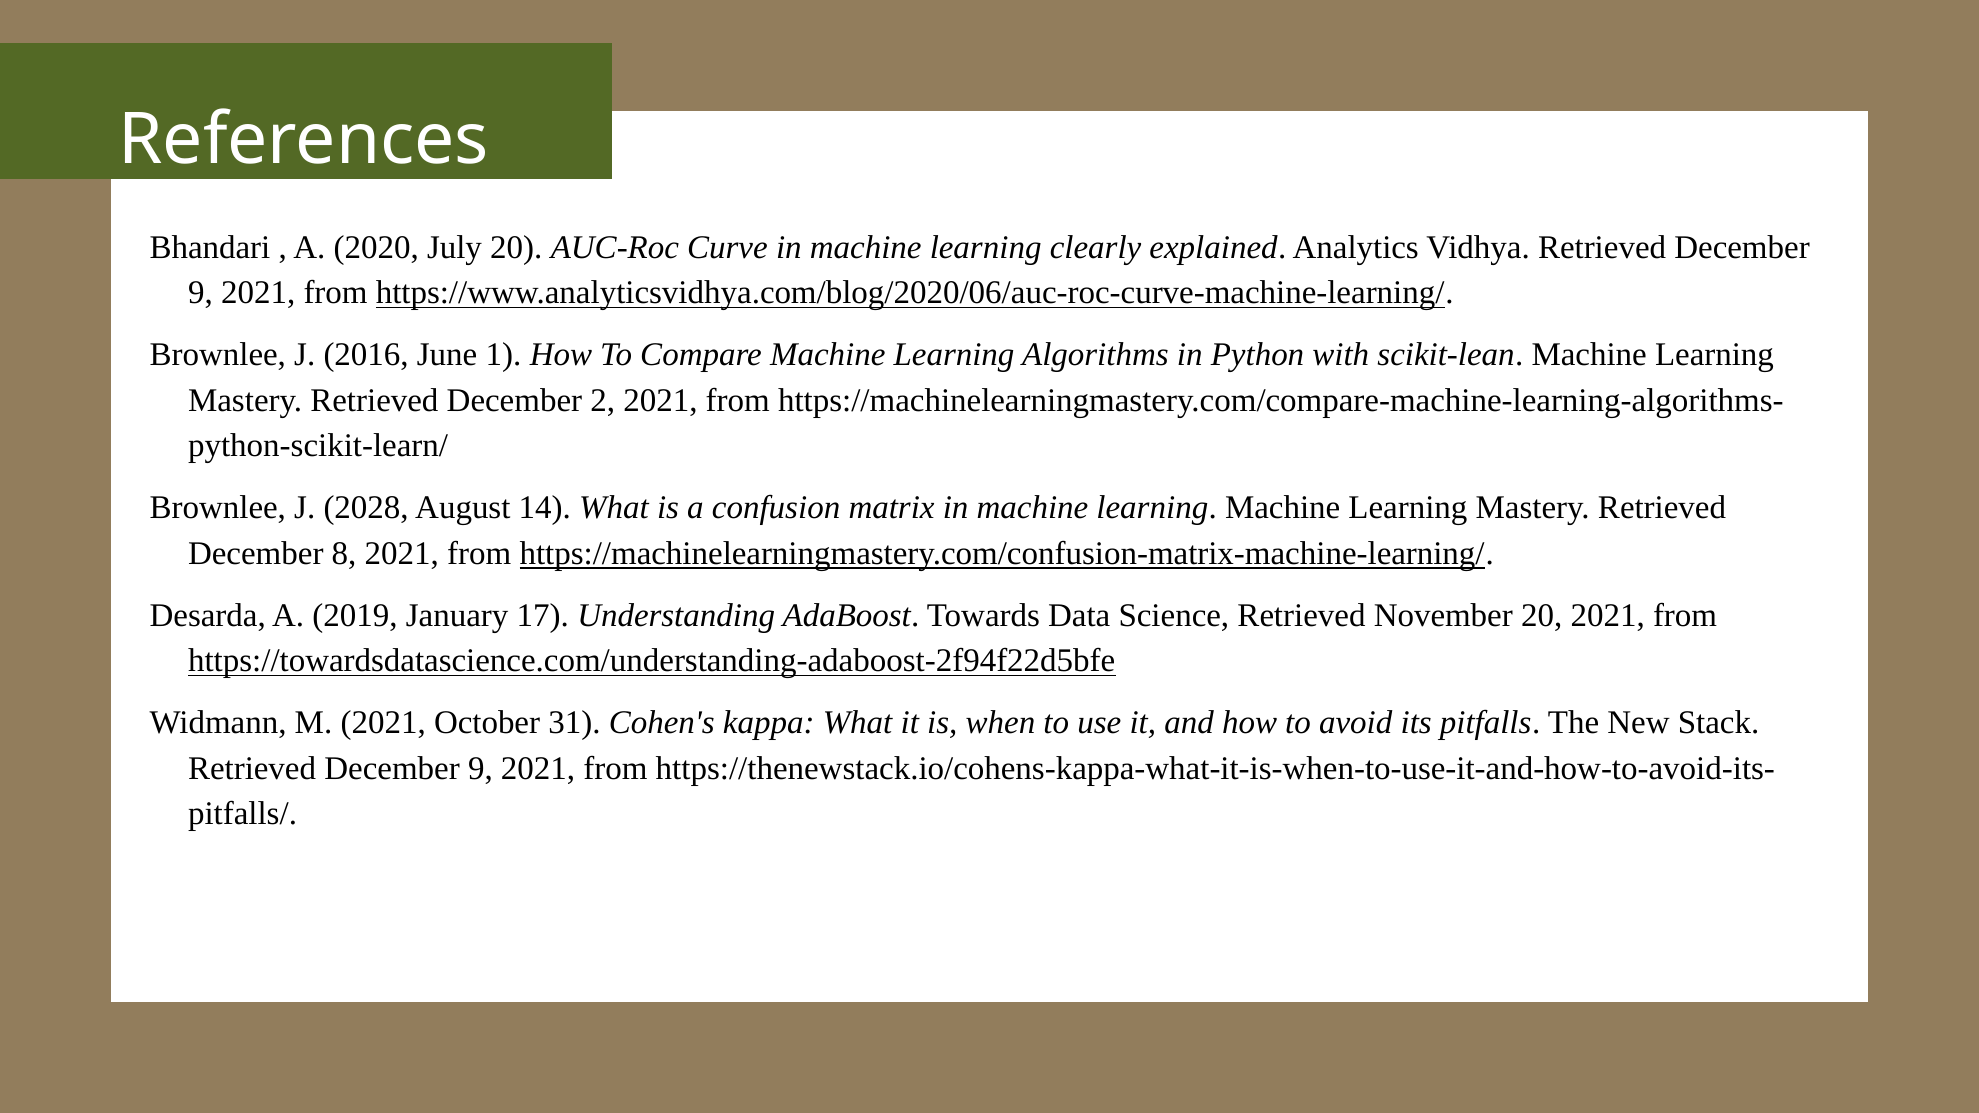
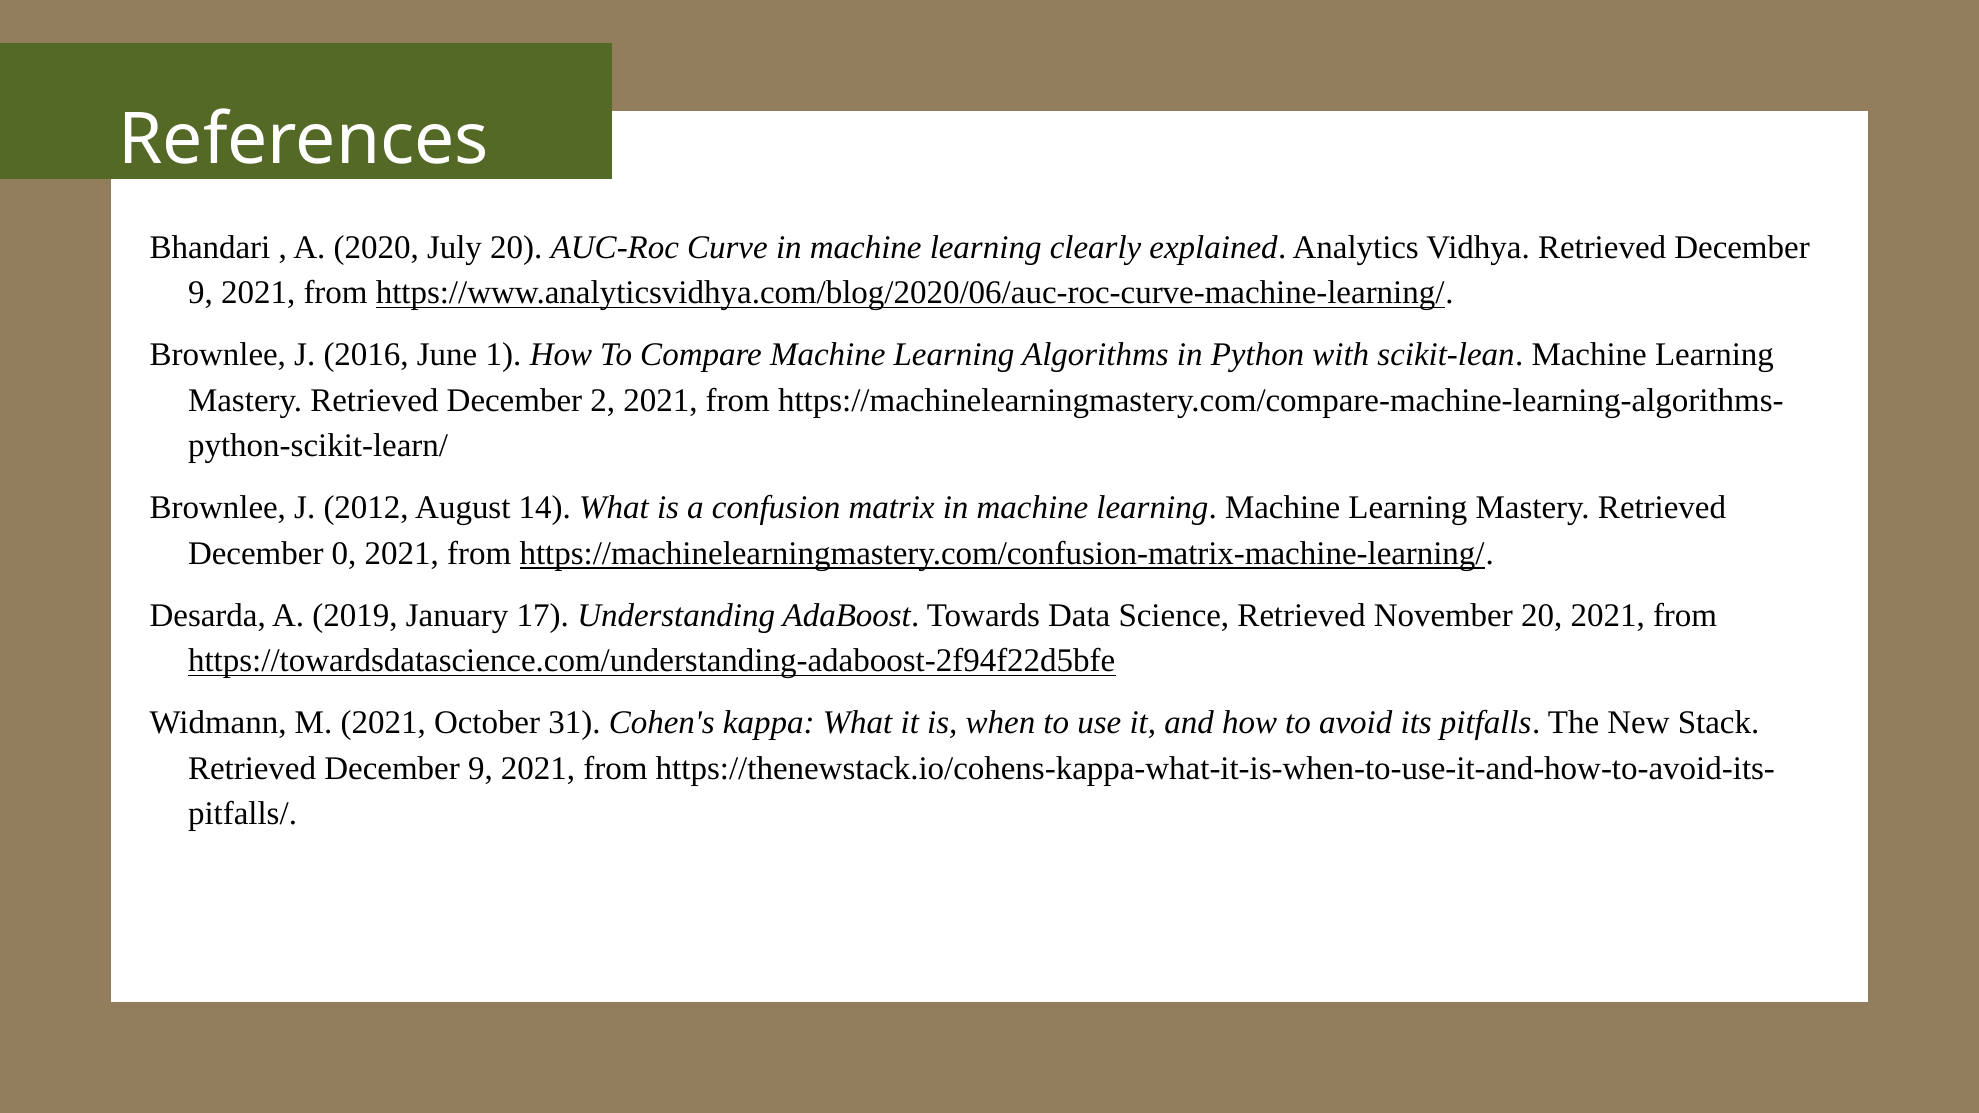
2028: 2028 -> 2012 (366, 508)
8: 8 -> 0 (344, 554)
